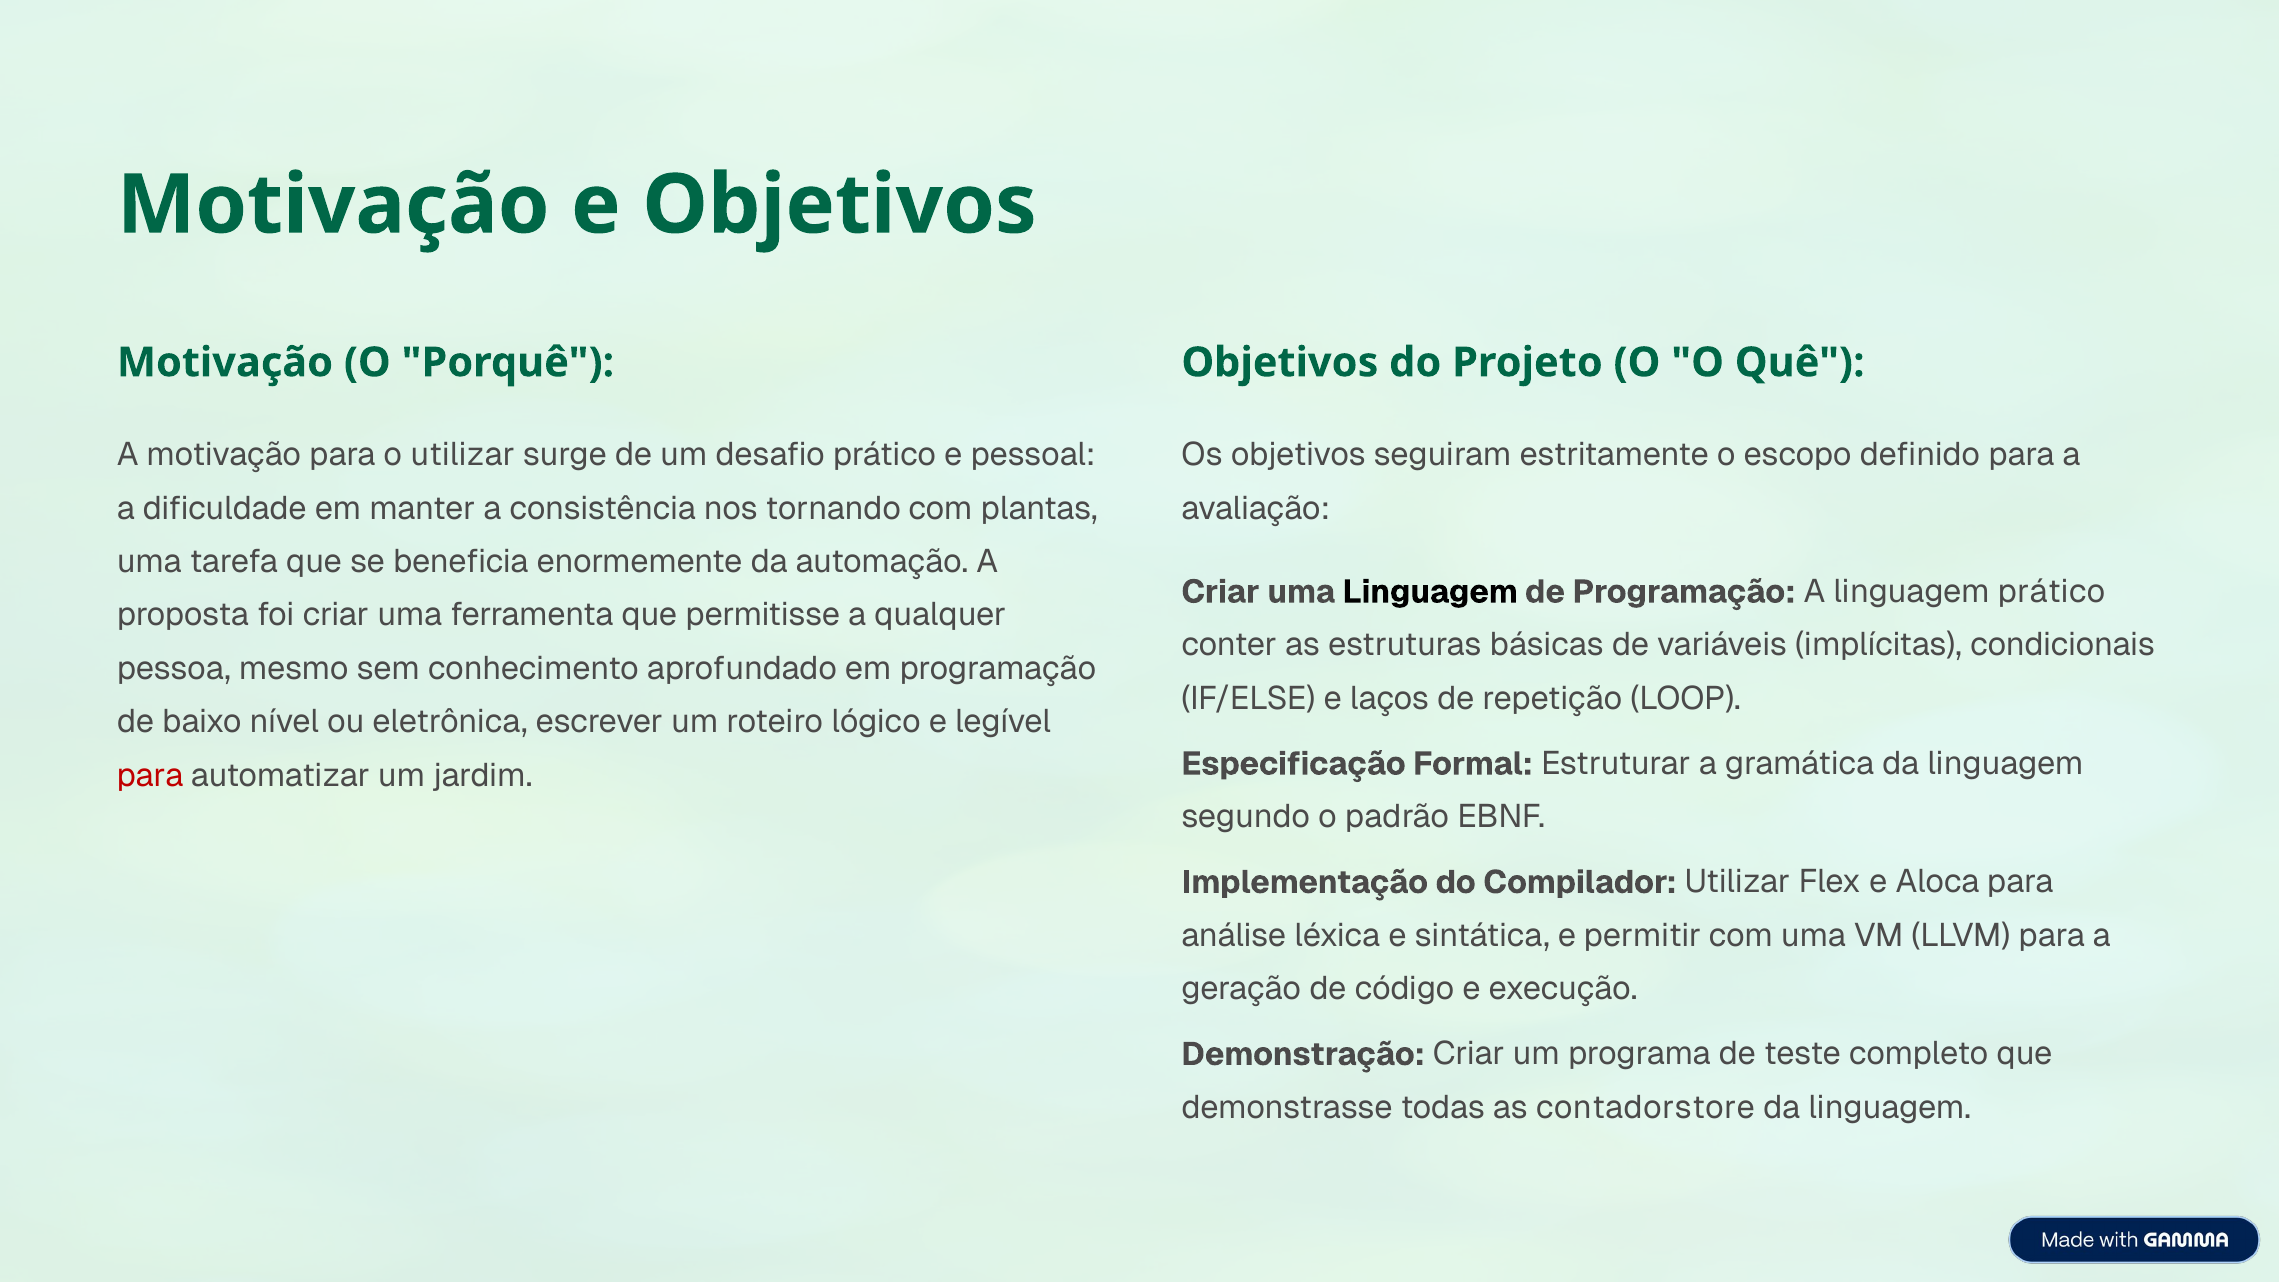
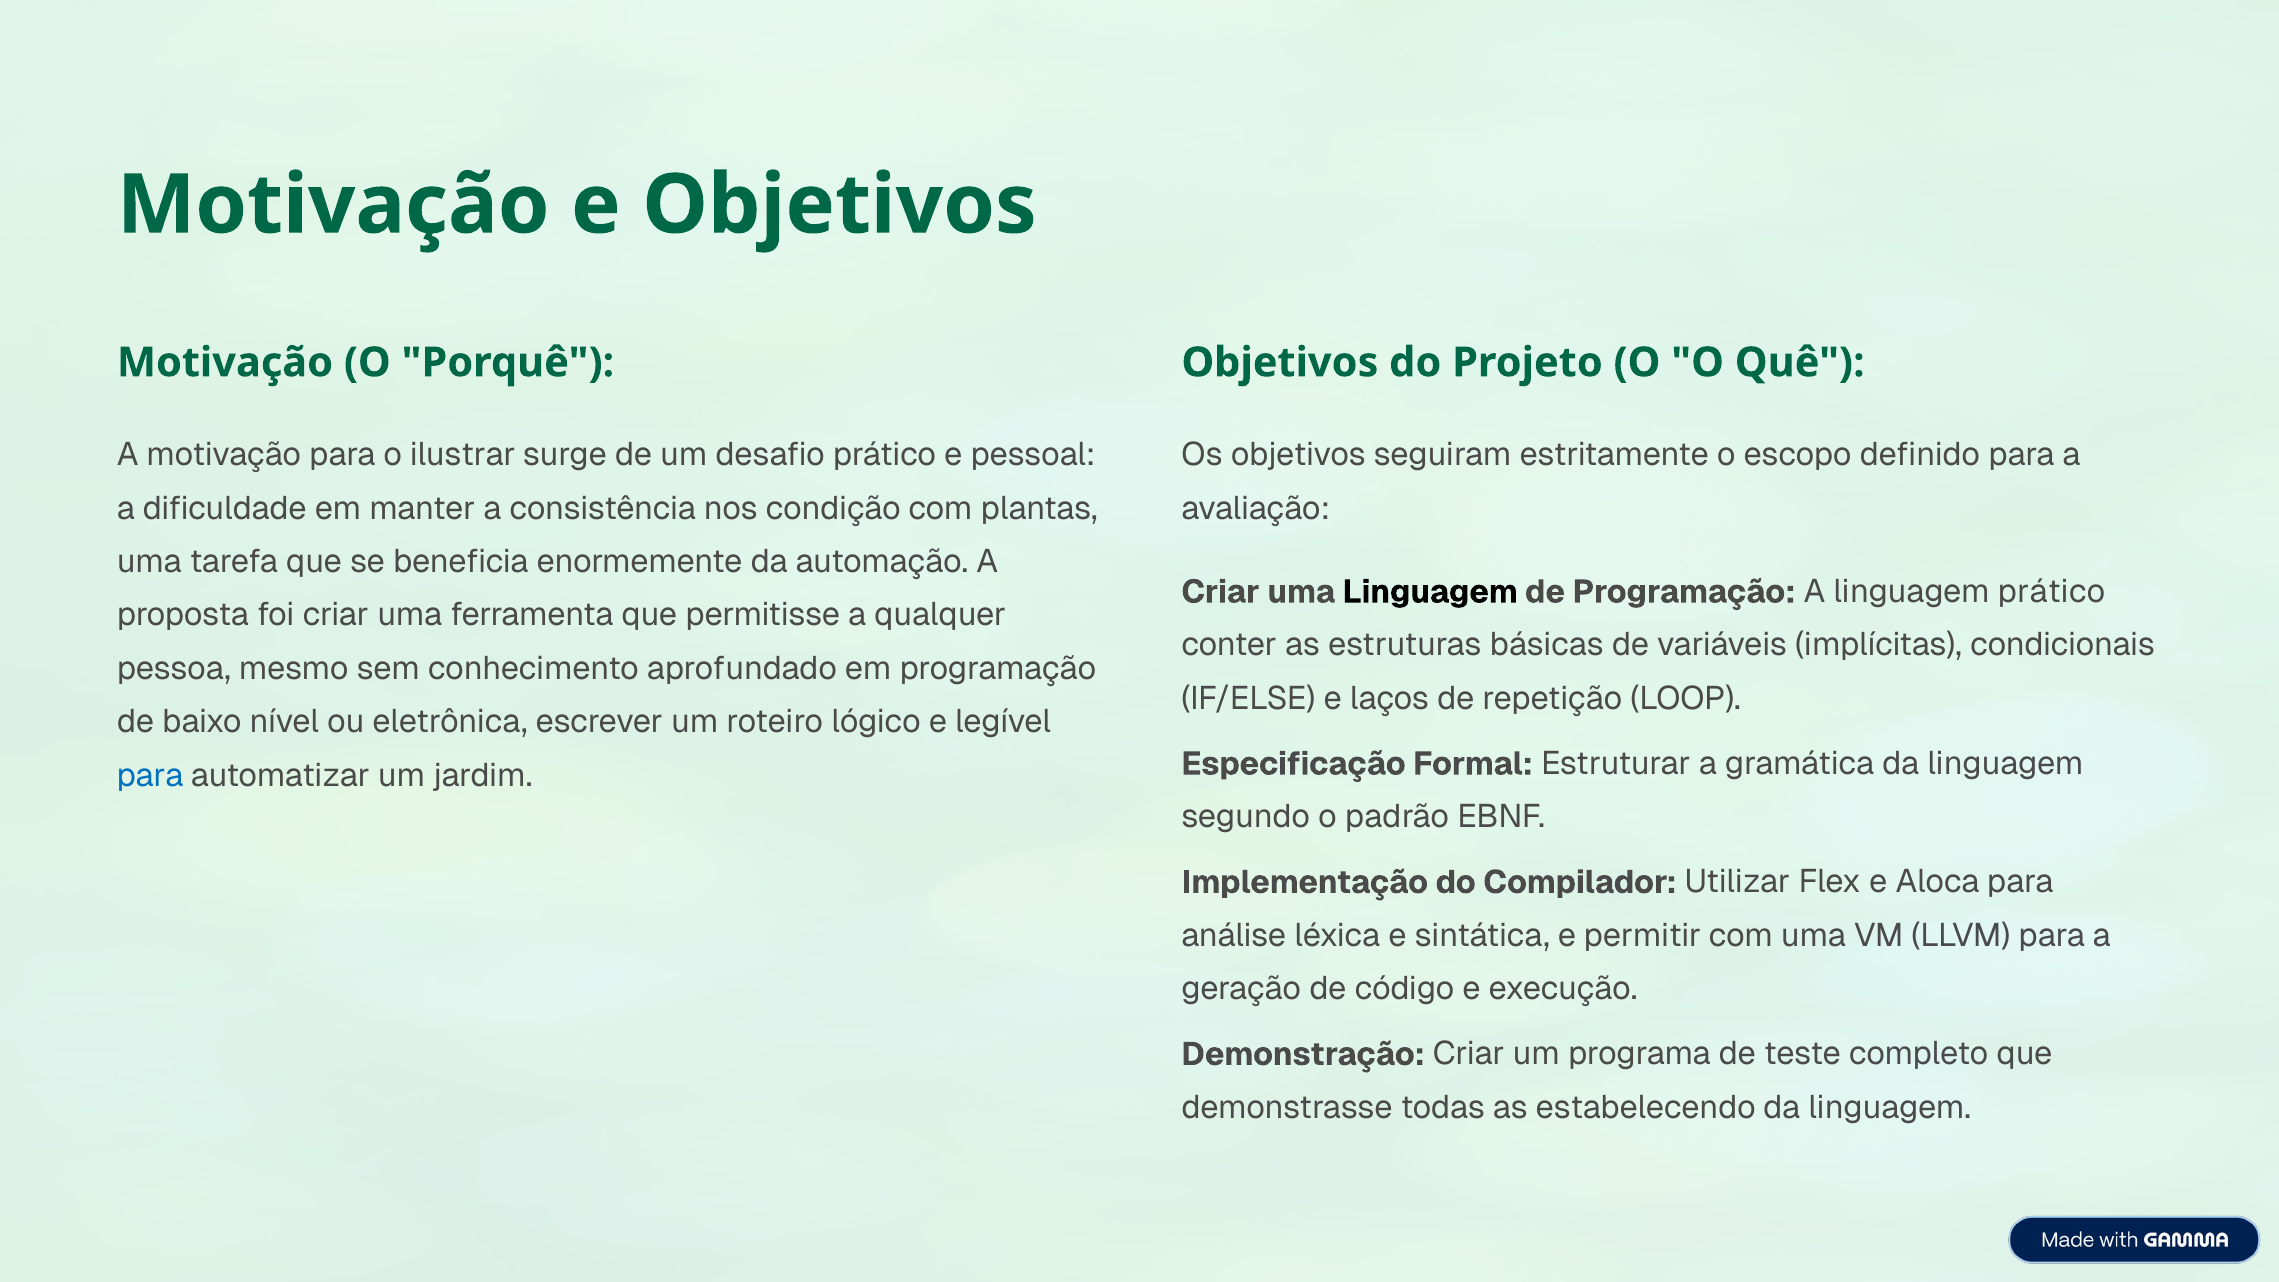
o utilizar: utilizar -> ilustrar (463, 455)
tornando: tornando -> condição (833, 508)
para colour: red -> blue (150, 775)
contadorstore: contadorstore -> estabelecendo (1646, 1108)
